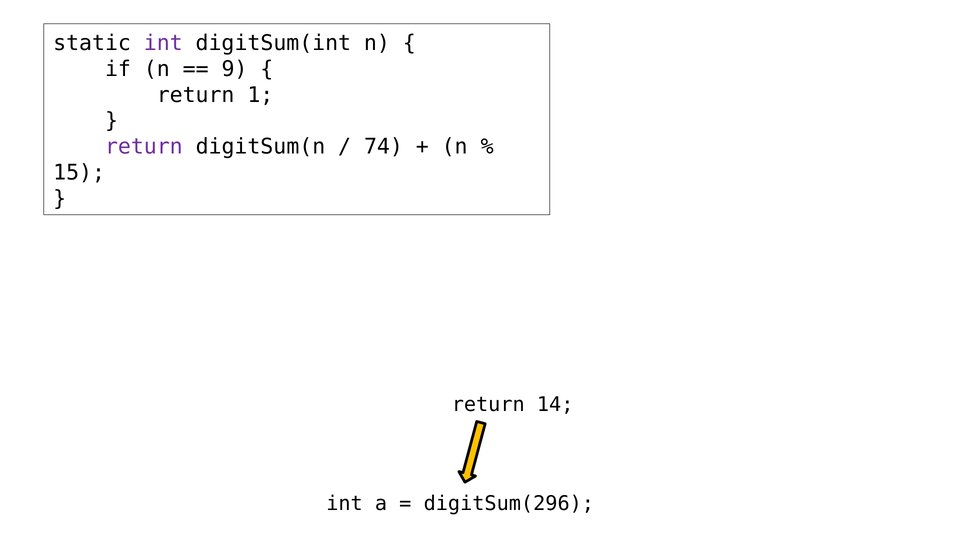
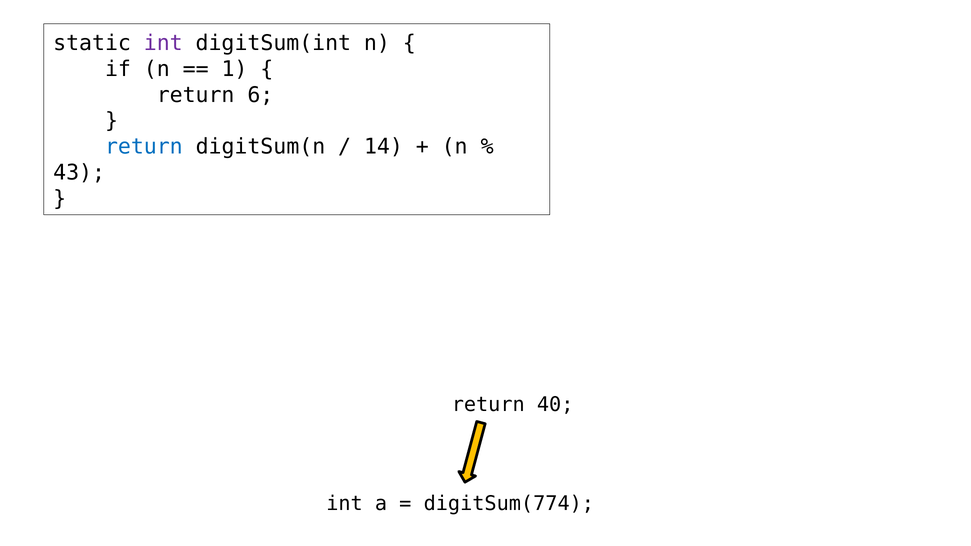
9: 9 -> 1 (234, 69)
1: 1 -> 6 (260, 95)
return colour: purple -> blue (144, 147)
74: 74 -> 14 (383, 147)
15: 15 -> 43 (79, 173)
14: 14 -> 40 (555, 405)
digitSum(296: digitSum(296 -> digitSum(774 (509, 504)
